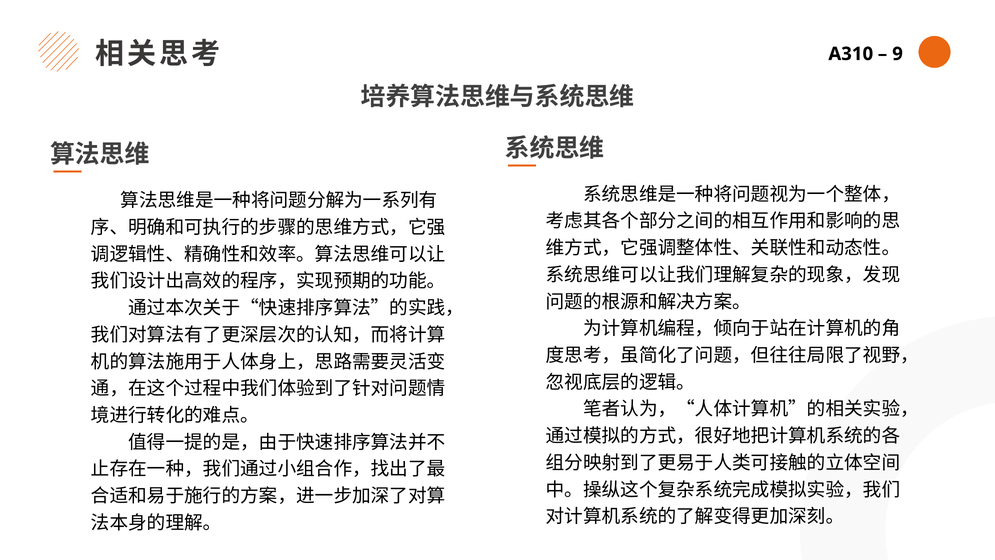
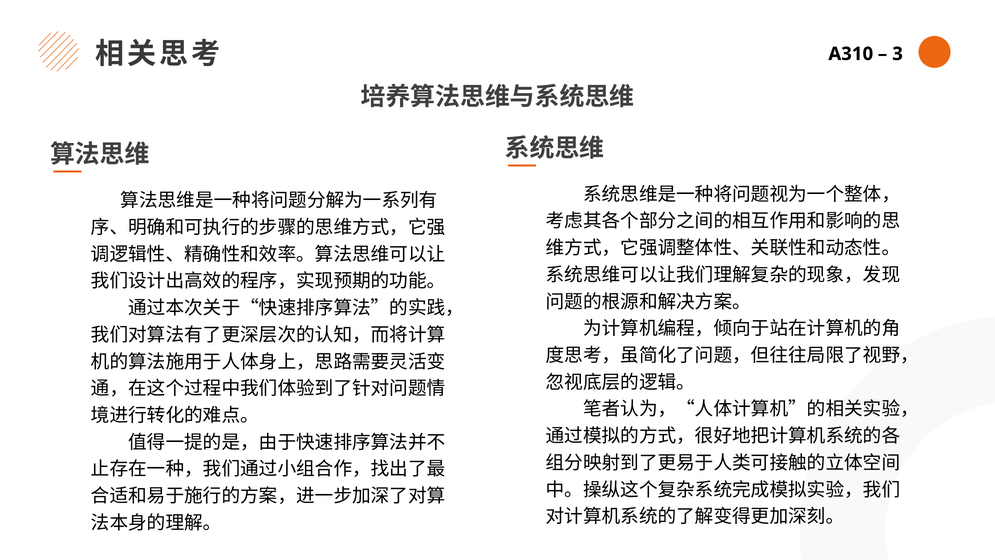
9: 9 -> 3 (898, 54)
